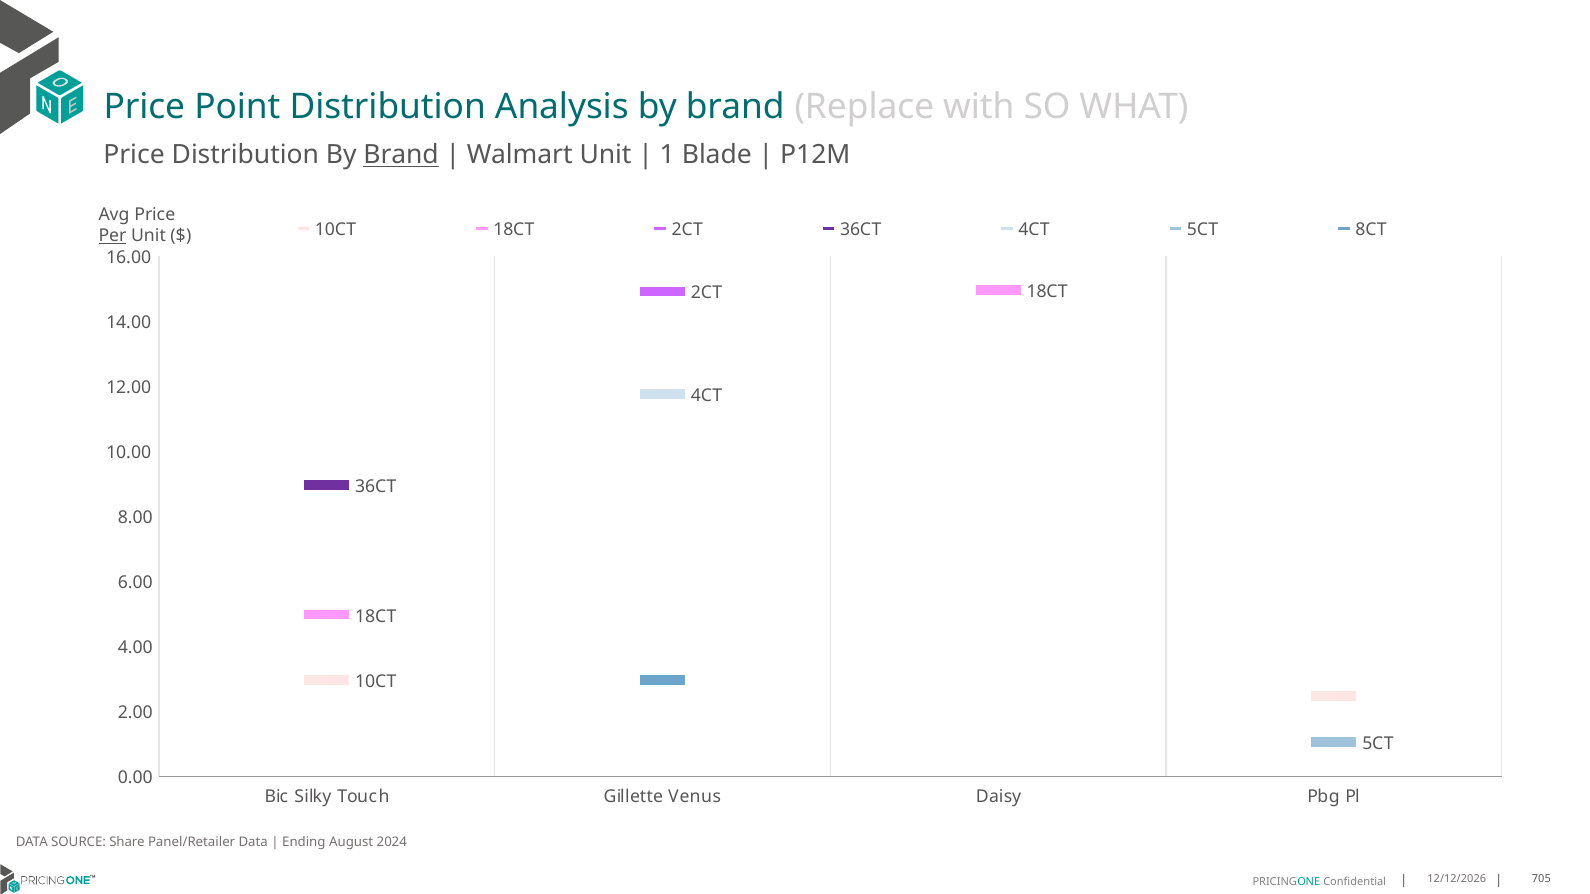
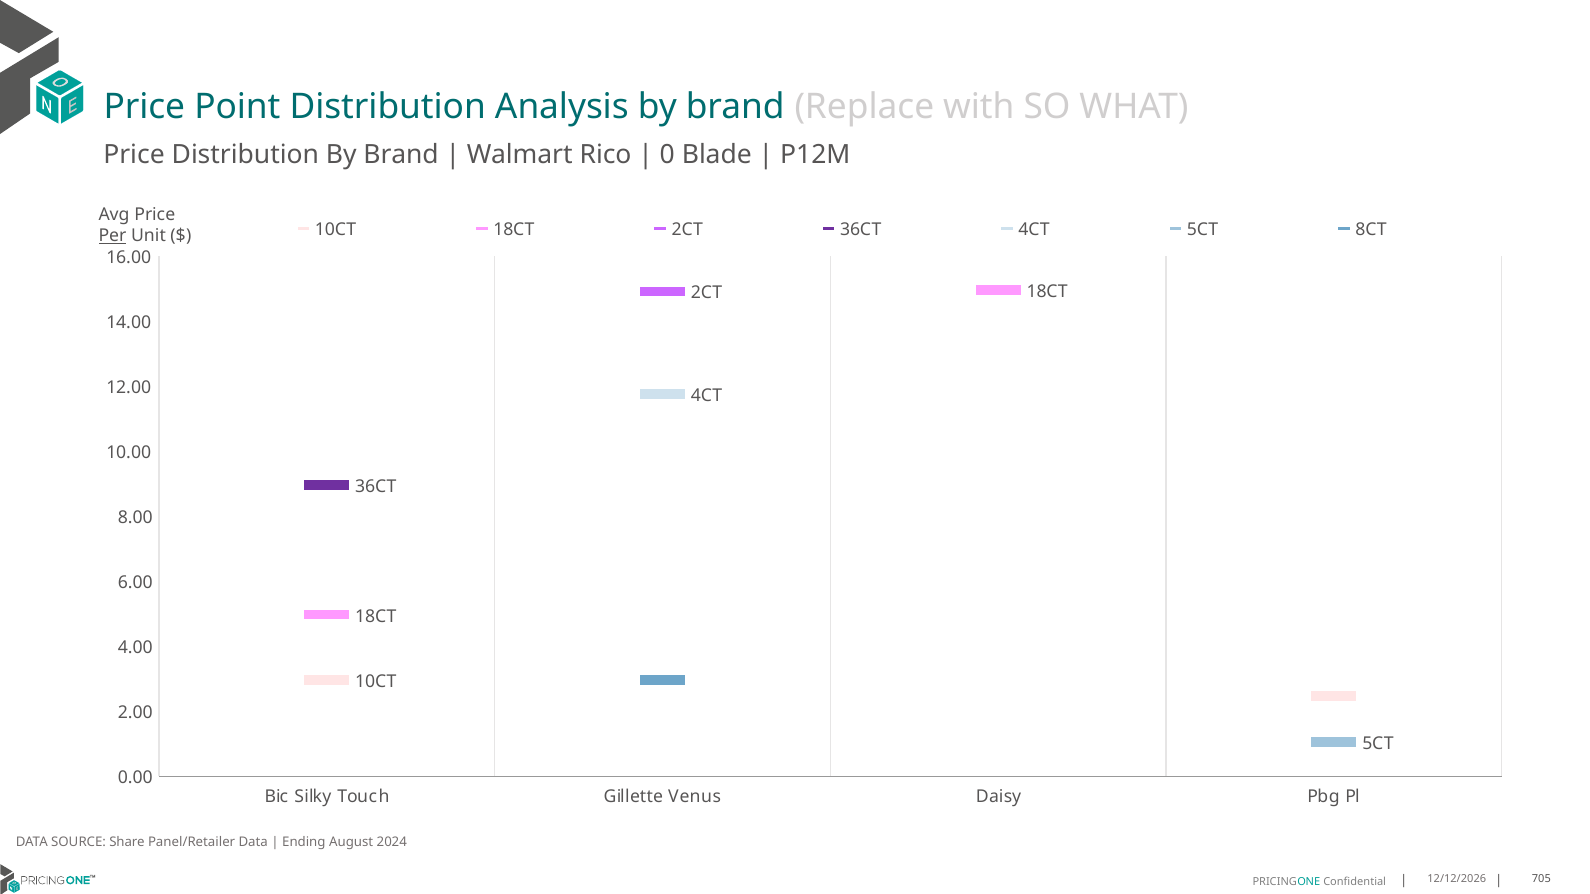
Brand underline: present -> none (401, 155)
Walmart Unit: Unit -> Rico (606, 155)
1: 1 -> 0 (667, 155)
